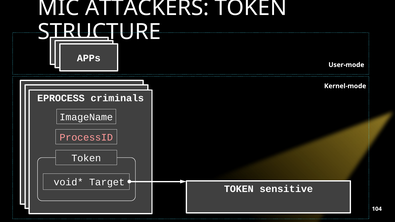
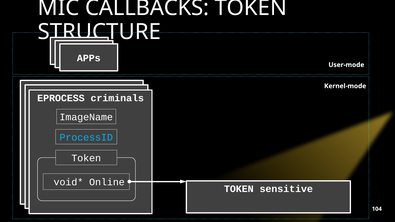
ATTACKERS: ATTACKERS -> CALLBACKS (147, 8)
ProcessID colour: pink -> light blue (86, 138)
Target: Target -> Online (107, 182)
